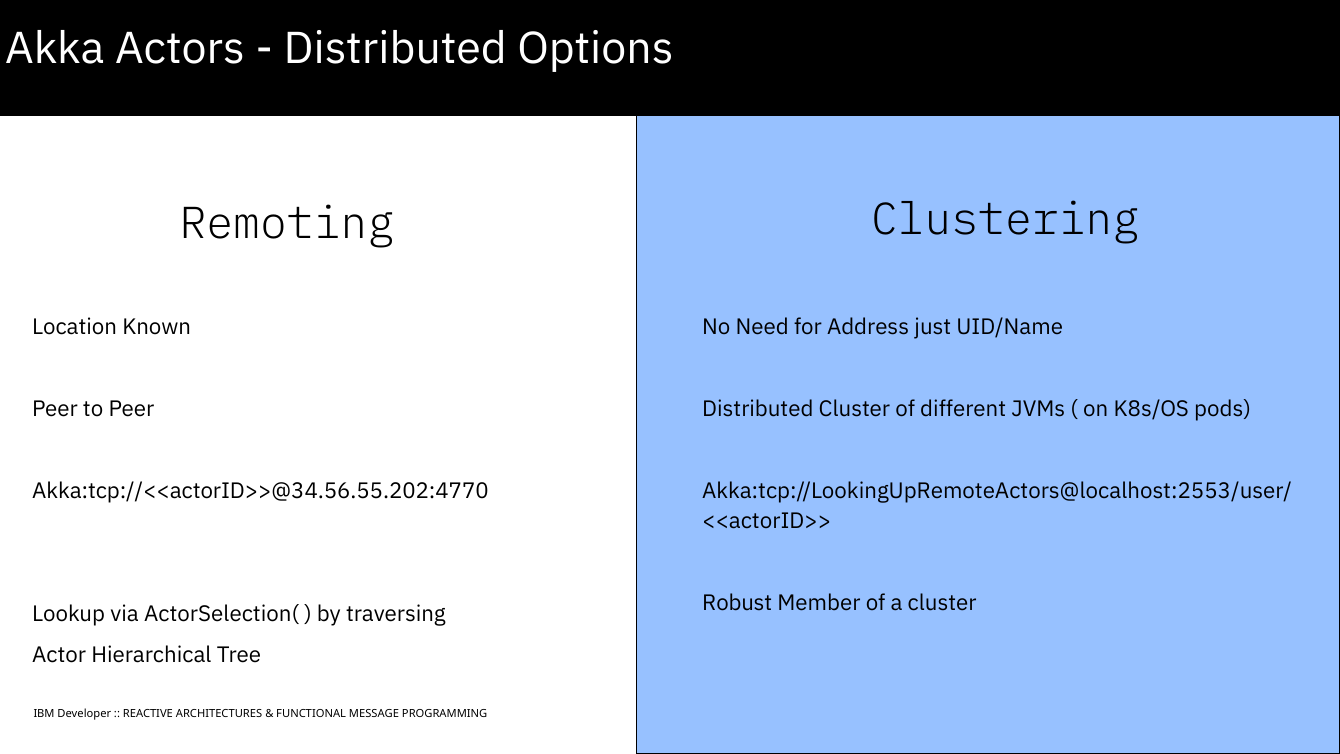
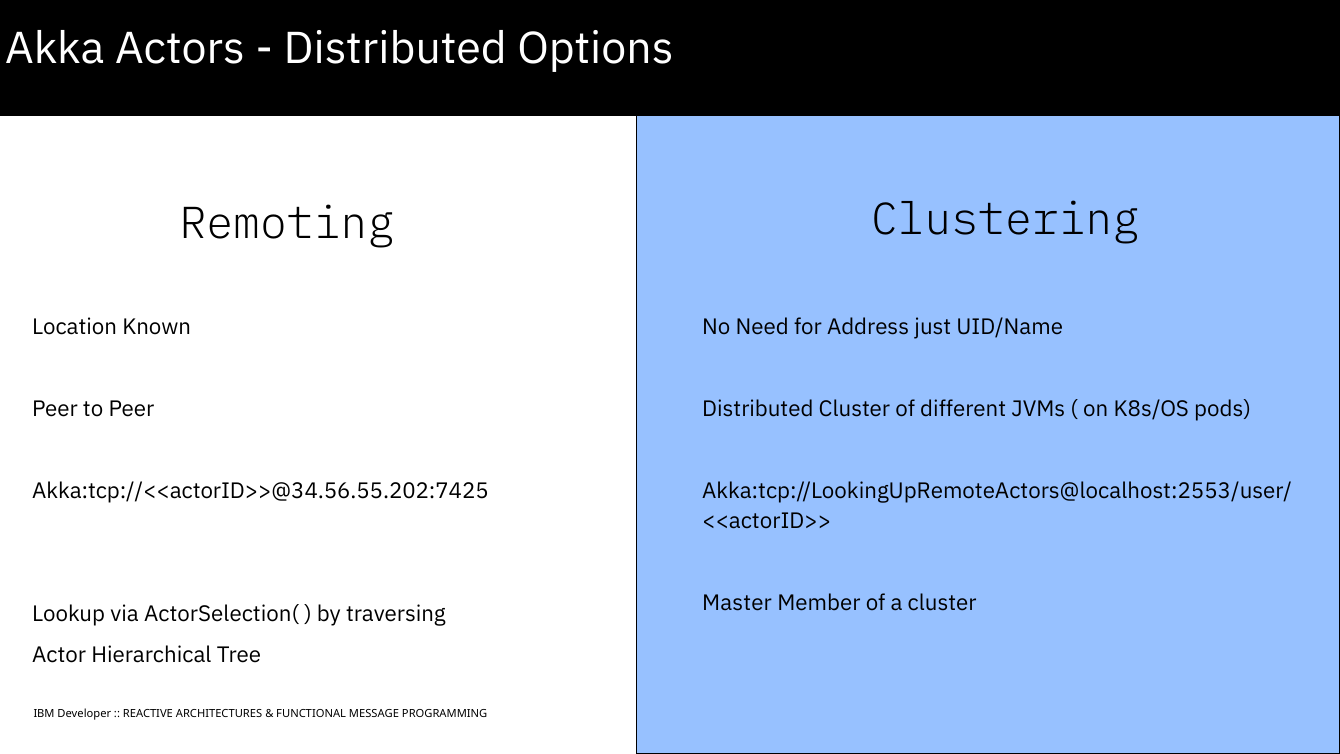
Akka:tcp://<<actorID>>@34.56.55.202:4770: Akka:tcp://<<actorID>>@34.56.55.202:4770 -> Akka:tcp://<<actorID>>@34.56.55.202:7425 (260, 491)
Robust: Robust -> Master (737, 603)
